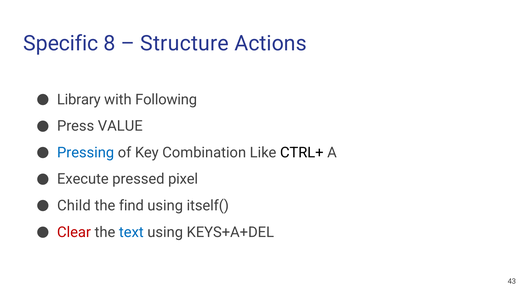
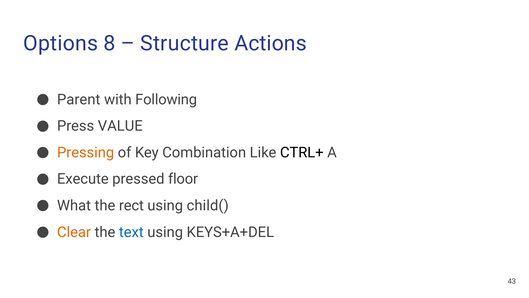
Specific: Specific -> Options (61, 43)
Library: Library -> Parent (79, 99)
Pressing colour: blue -> orange (86, 152)
pixel: pixel -> floor (183, 179)
Child: Child -> What (74, 205)
find: find -> rect (131, 205)
itself(: itself( -> child( (208, 205)
Clear colour: red -> orange (74, 232)
